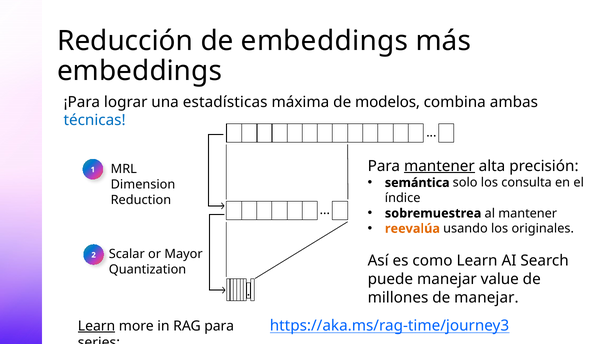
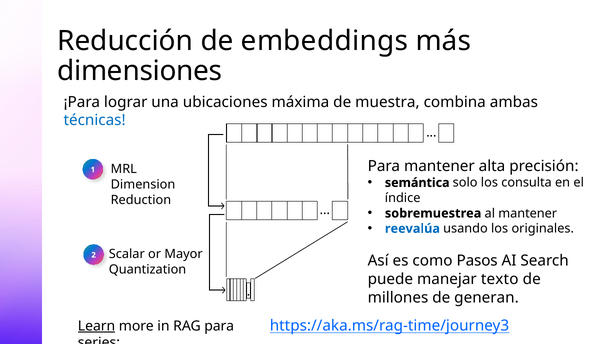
embeddings: embeddings -> dimensiones (140, 71)
estadísticas: estadísticas -> ubicaciones (225, 102)
modelos: modelos -> muestra (387, 102)
mantener underline: present -> none (439, 166)
reevalúa colour: orange -> blue (412, 228)
como Learn: Learn -> Pasos (477, 261)
value: value -> texto (500, 279)
de manejar: manejar -> generan (486, 297)
